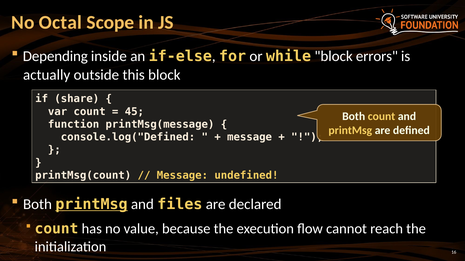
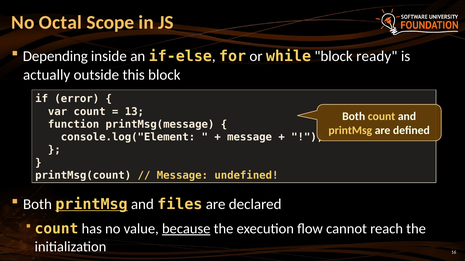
errors: errors -> ready (377, 56)
share: share -> error (77, 99)
45: 45 -> 13 (134, 112)
console.log("Defined: console.log("Defined -> console.log("Element (128, 137)
because underline: none -> present (186, 229)
